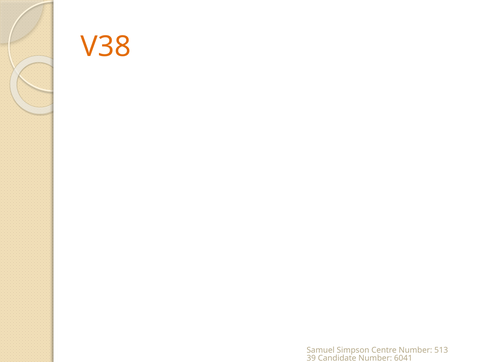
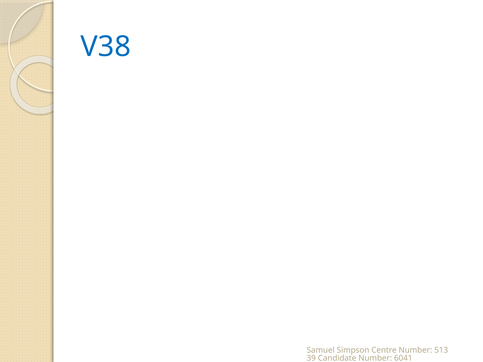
V38 colour: orange -> blue (106, 47)
